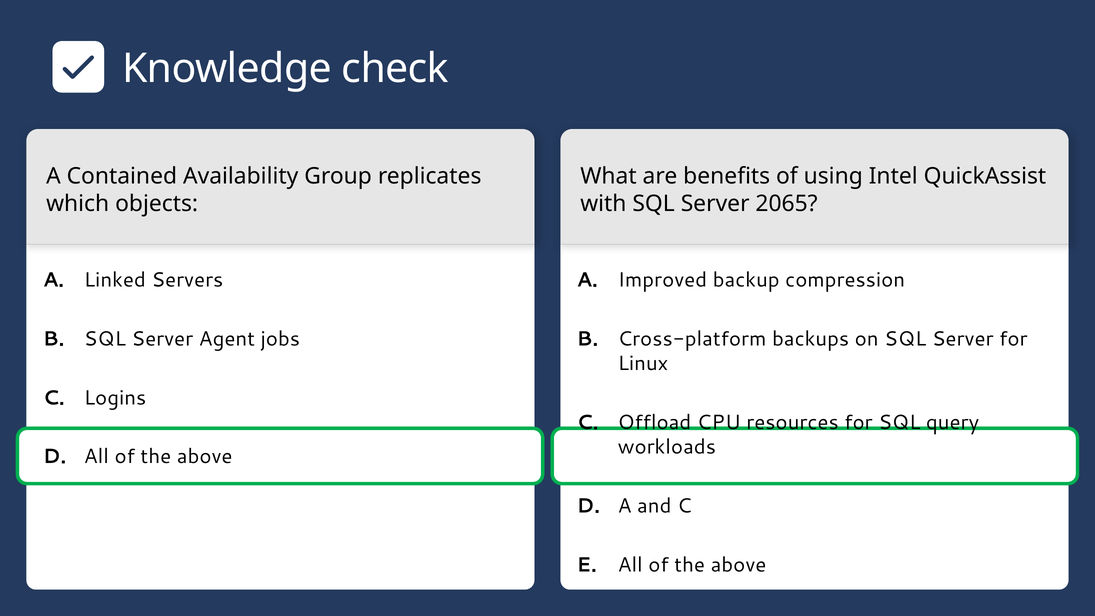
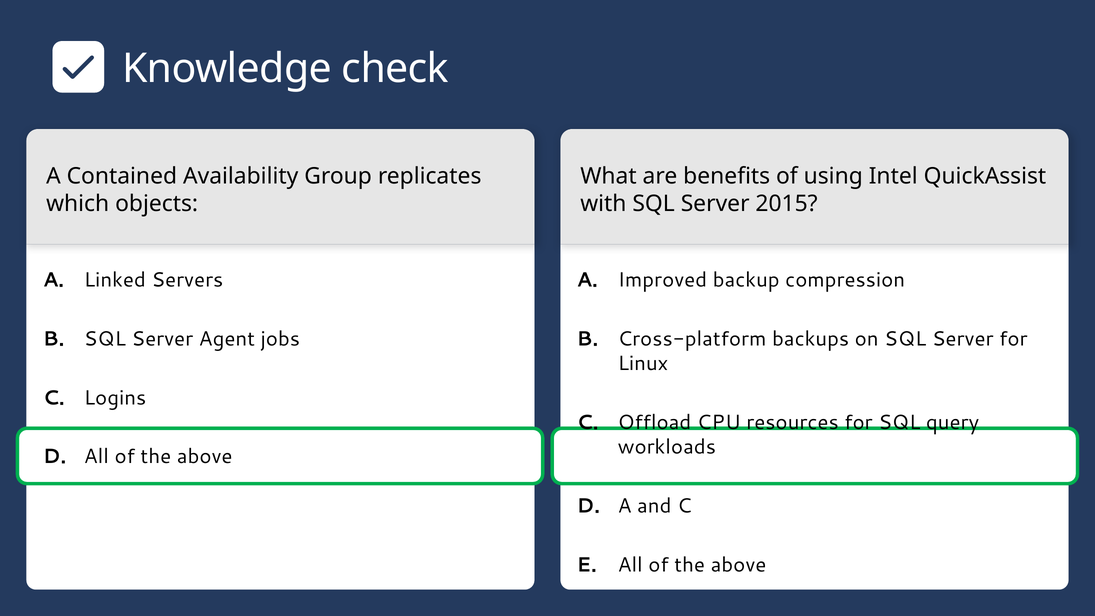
2065: 2065 -> 2015 (787, 204)
